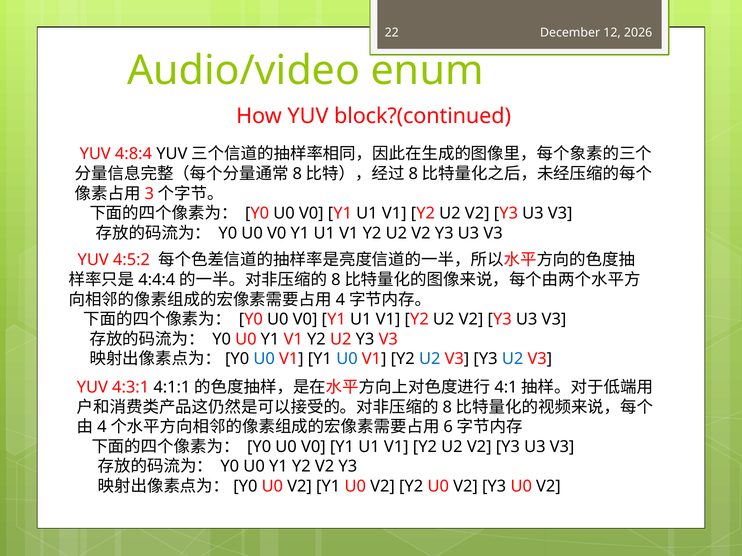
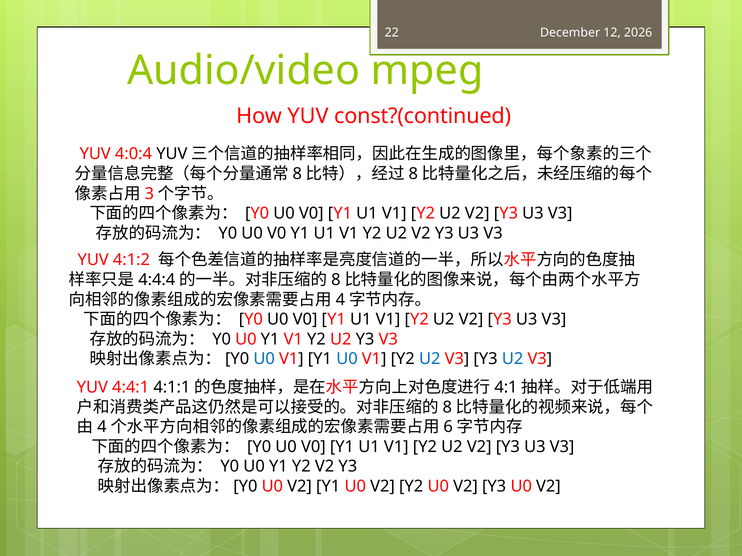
enum: enum -> mpeg (427, 71)
block?(continued: block?(continued -> const?(continued (423, 116)
4:8:4: 4:8:4 -> 4:0:4 (133, 154)
4:5:2: 4:5:2 -> 4:1:2 (131, 260)
4:3:1: 4:3:1 -> 4:4:1 (131, 388)
